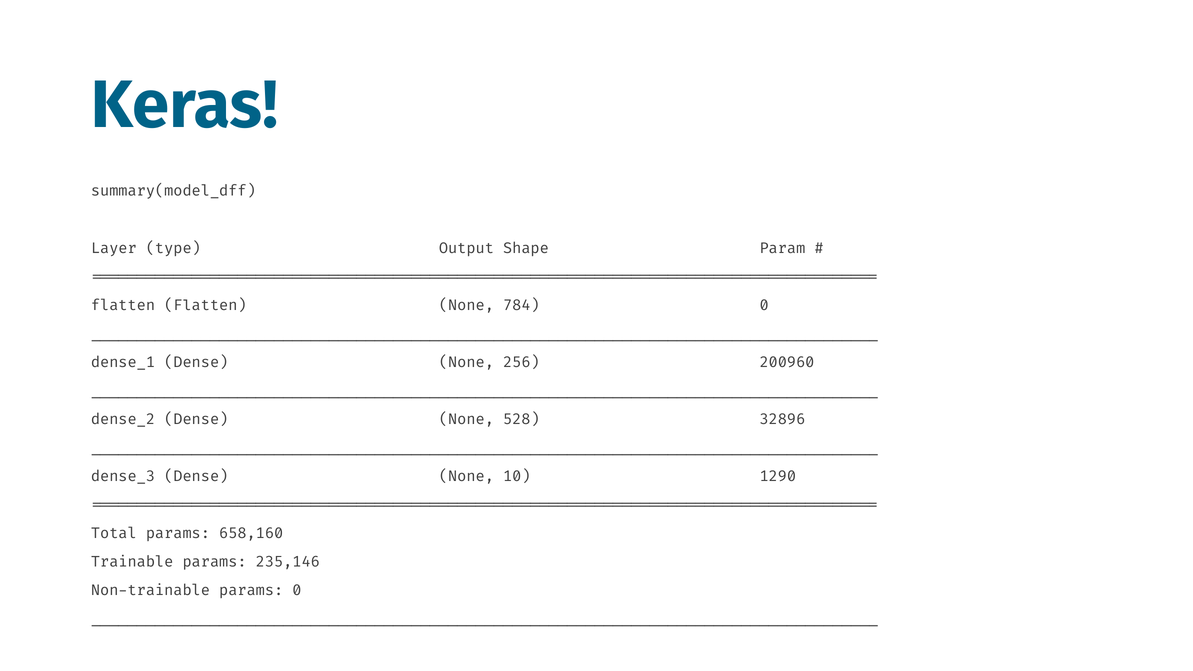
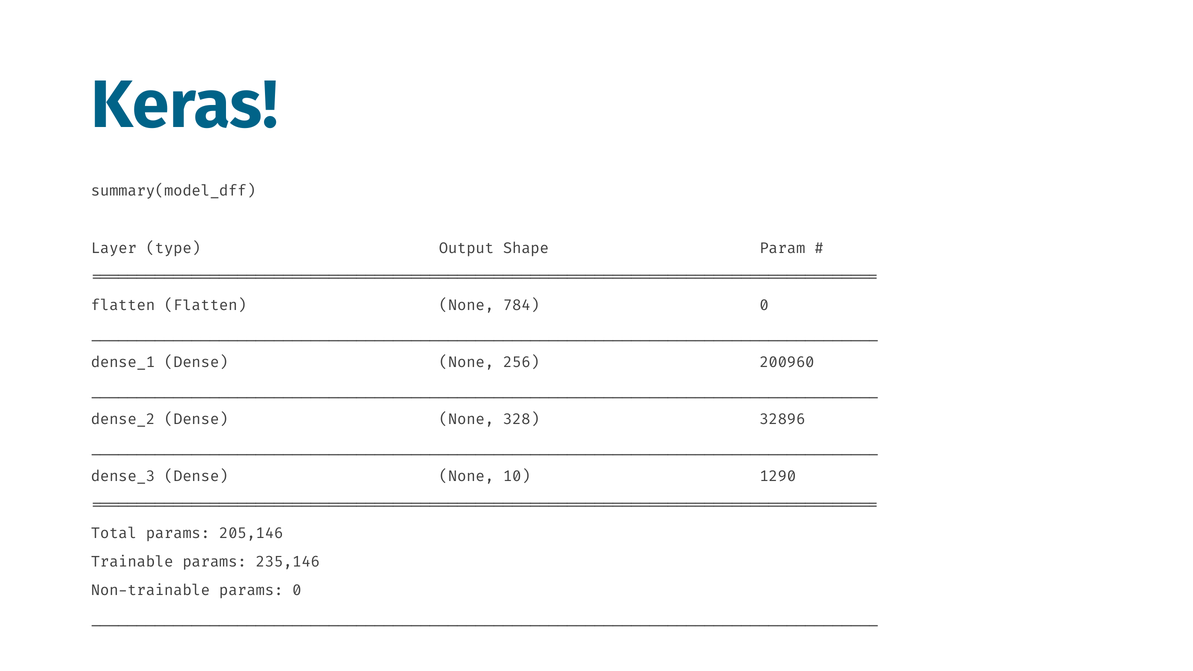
528: 528 -> 328 (521, 419)
658,160: 658,160 -> 205,146 (251, 533)
